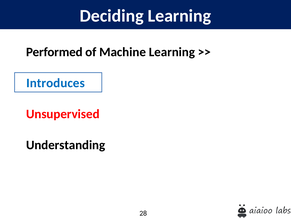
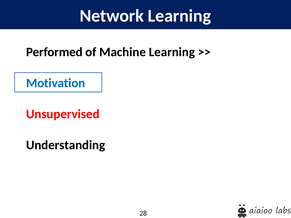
Deciding: Deciding -> Network (112, 16)
Introduces: Introduces -> Motivation (56, 83)
